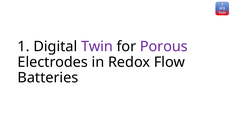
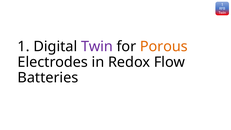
Porous colour: purple -> orange (164, 47)
